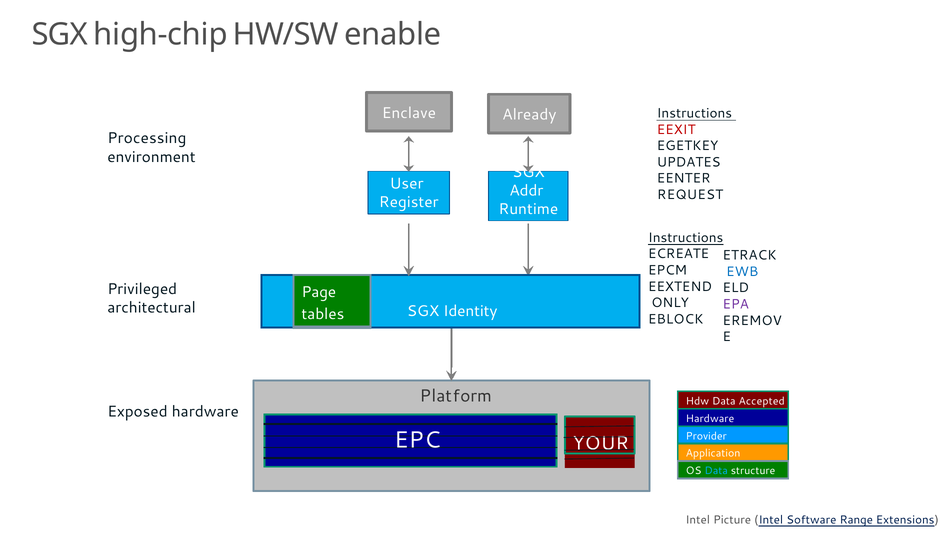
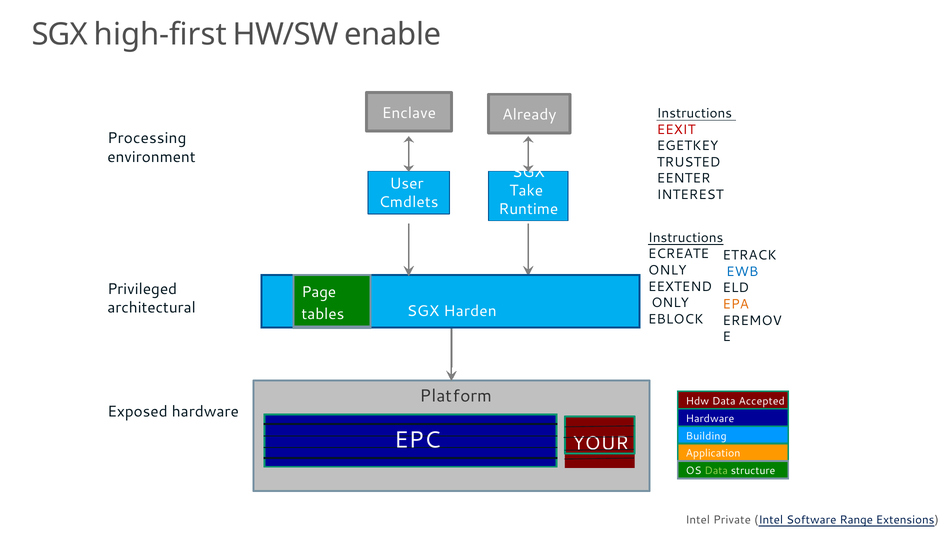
high-chip: high-chip -> high-first (160, 35)
UPDATES: UPDATES -> TRUSTED (689, 162)
Addr: Addr -> Take (526, 191)
REQUEST: REQUEST -> INTEREST (690, 195)
Register: Register -> Cmdlets (409, 202)
EPCM: EPCM -> ONLY (667, 270)
EPA colour: purple -> orange (736, 304)
Identity: Identity -> Harden (470, 311)
Provider: Provider -> Building (706, 436)
Data colour: light blue -> light green (716, 471)
Picture: Picture -> Private (732, 520)
